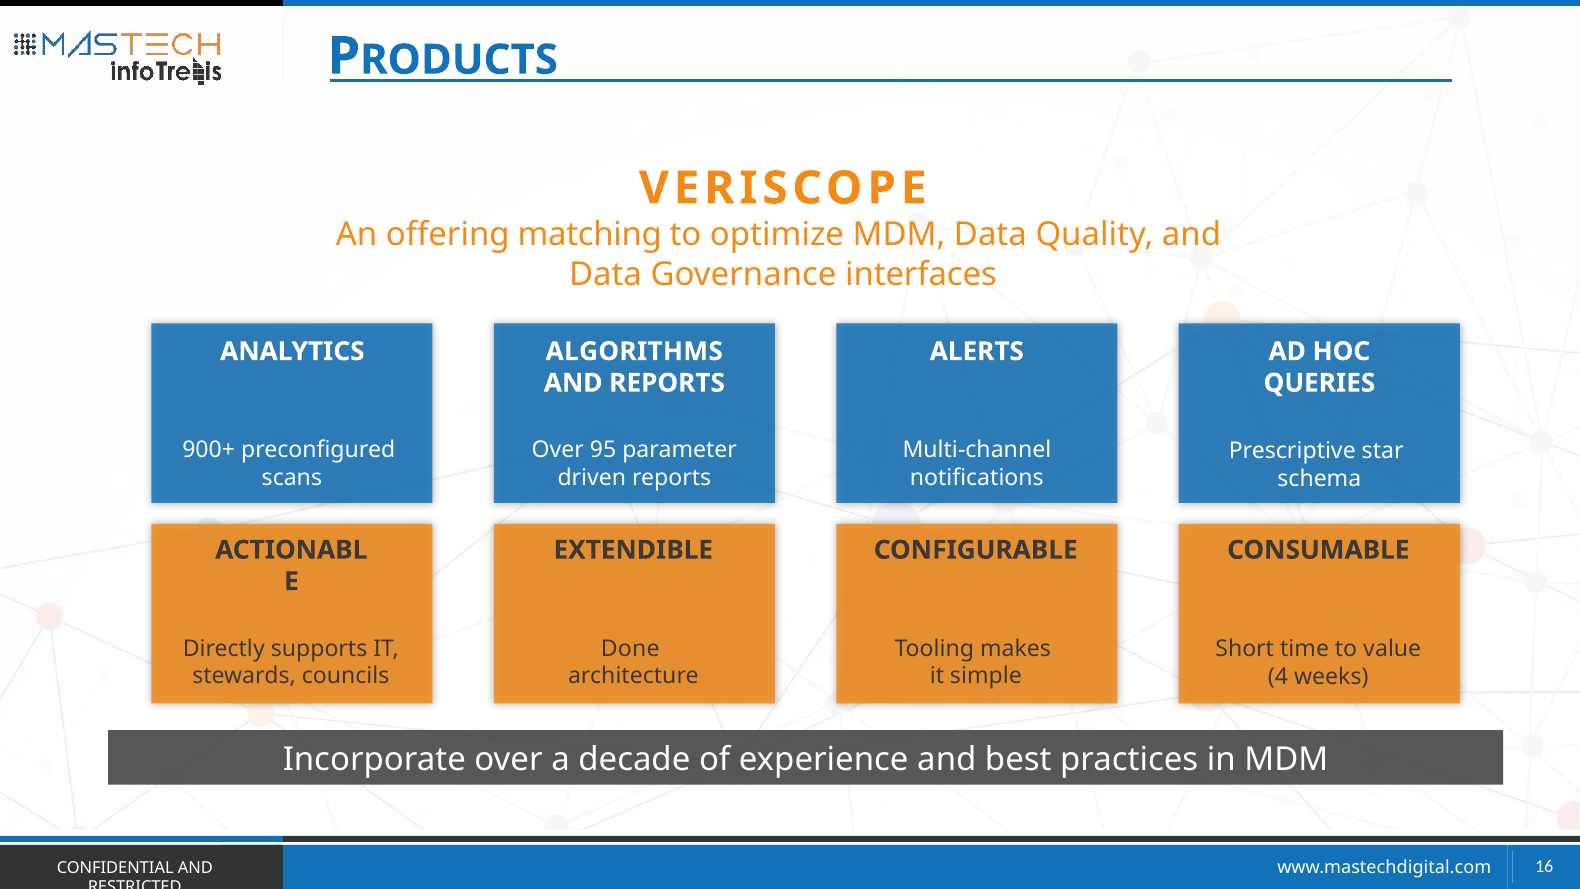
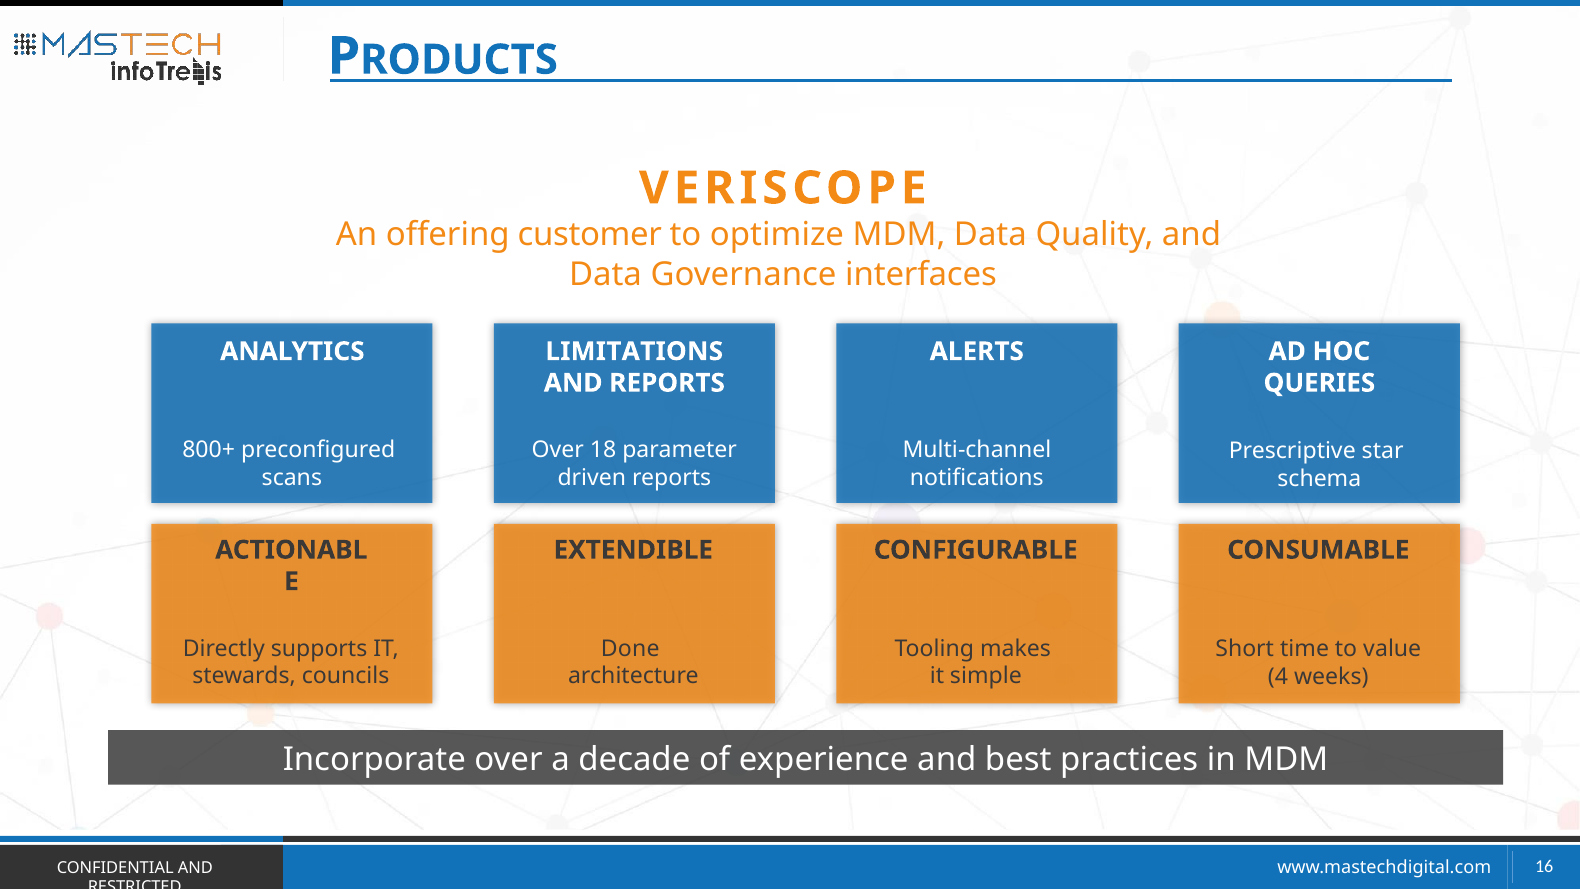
matching: matching -> customer (590, 235)
ALGORITHMS: ALGORITHMS -> LIMITATIONS (634, 351)
900+: 900+ -> 800+ (209, 450)
95: 95 -> 18 (603, 450)
